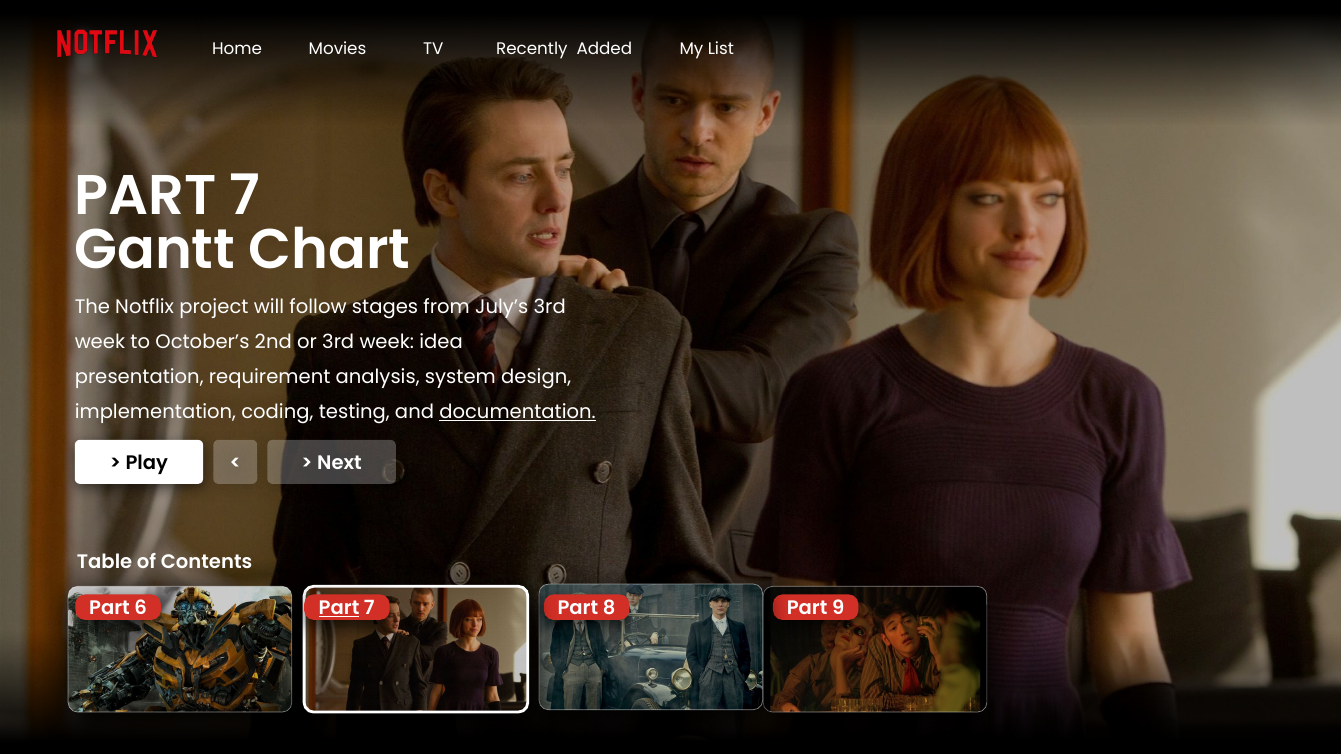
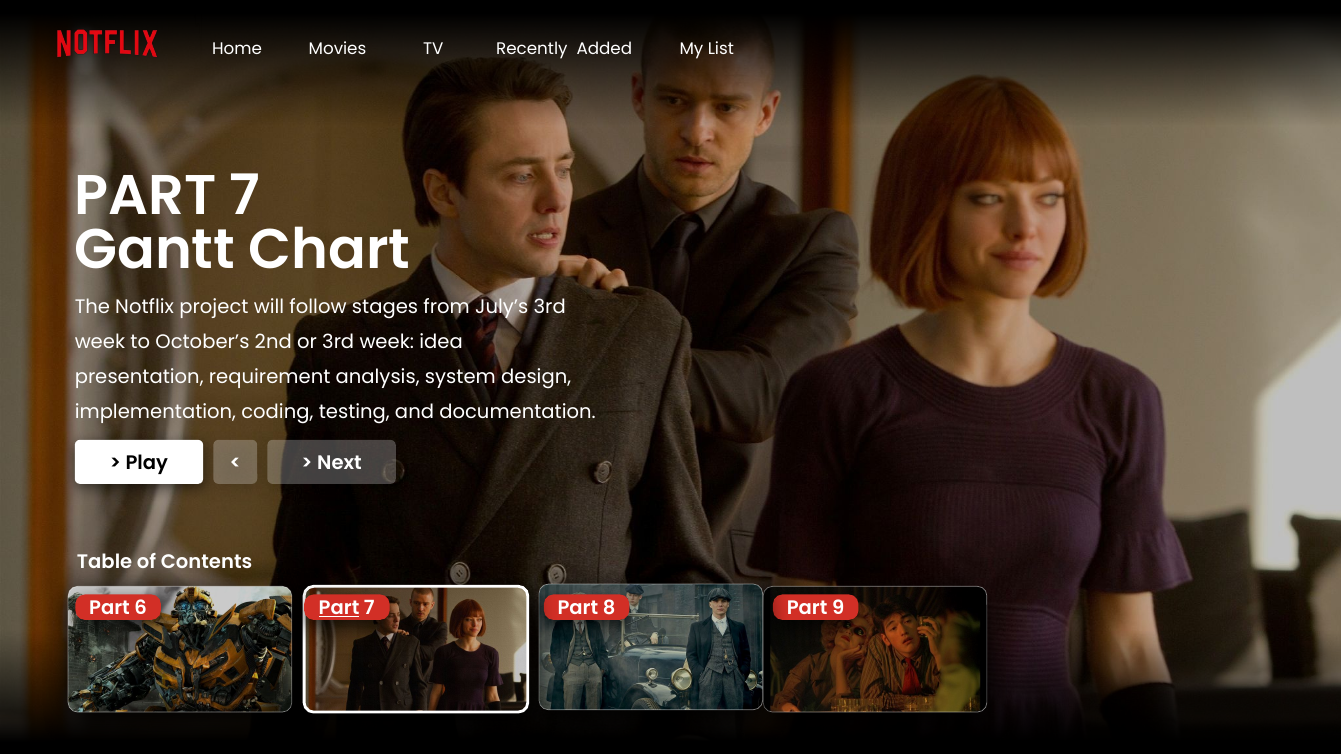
documentation underline: present -> none (518, 413)
